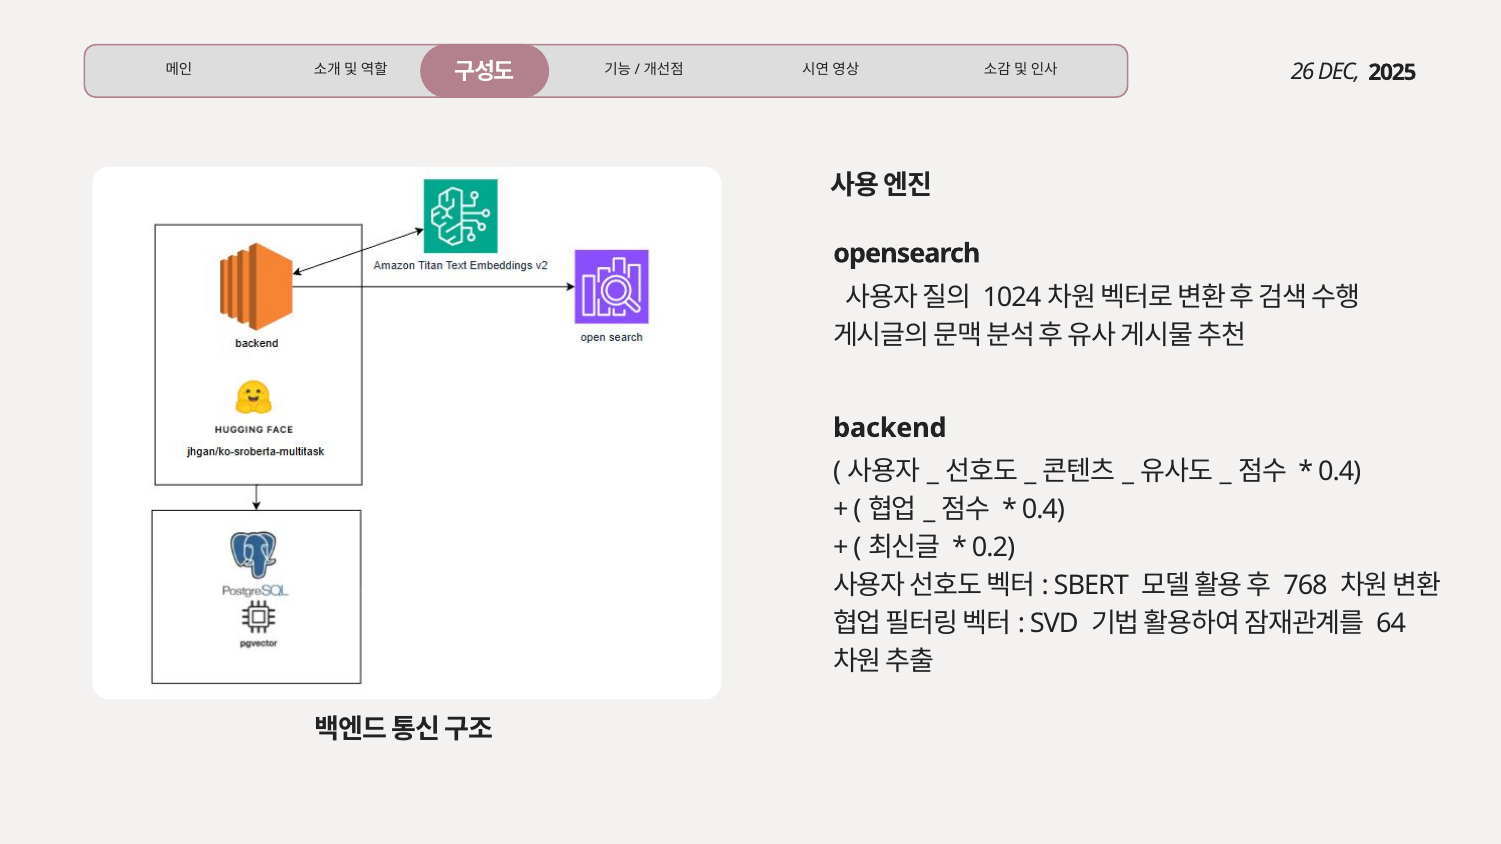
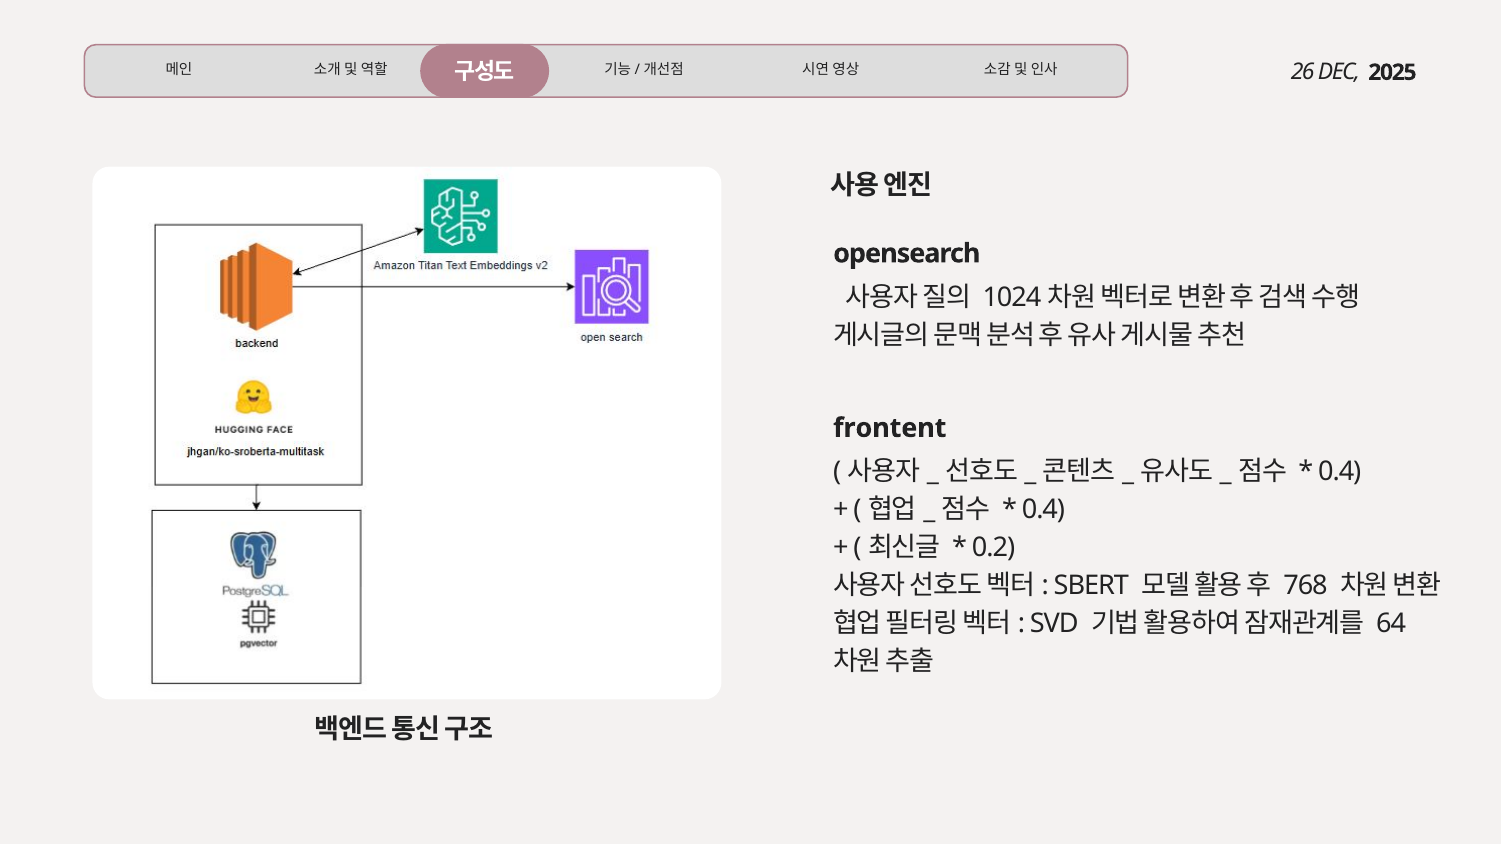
backend: backend -> frontent (890, 428)
